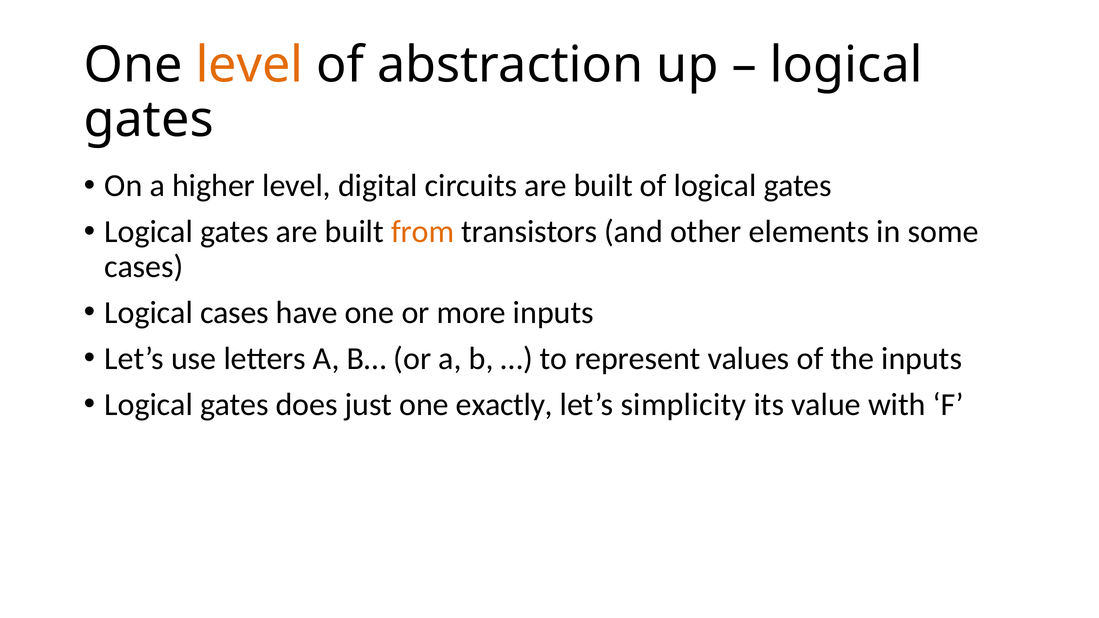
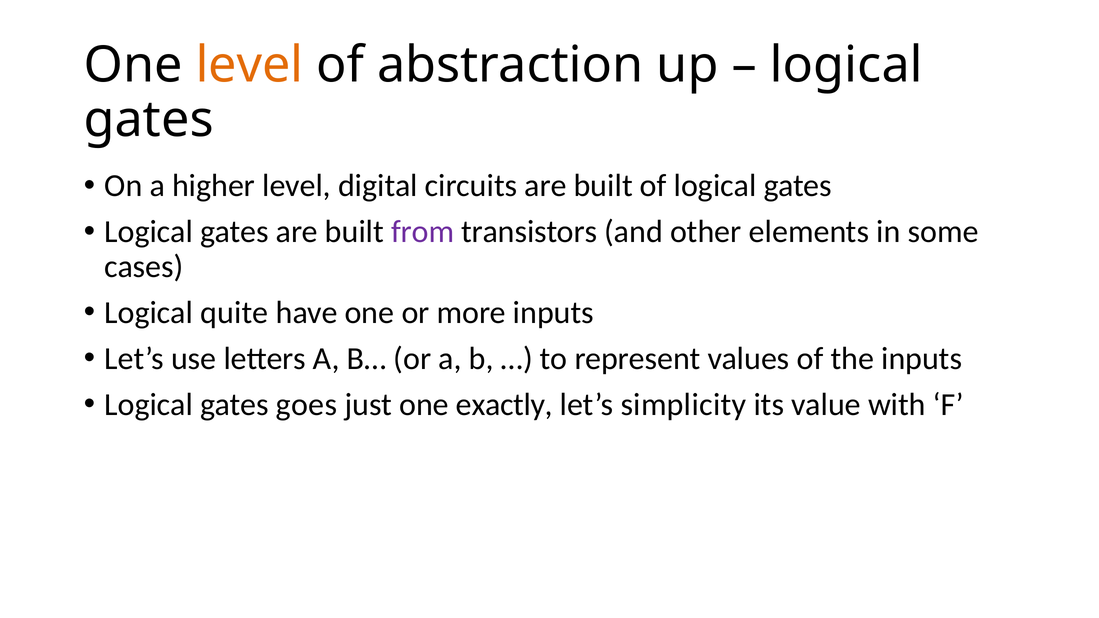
from colour: orange -> purple (423, 232)
Logical cases: cases -> quite (234, 313)
does: does -> goes (306, 405)
